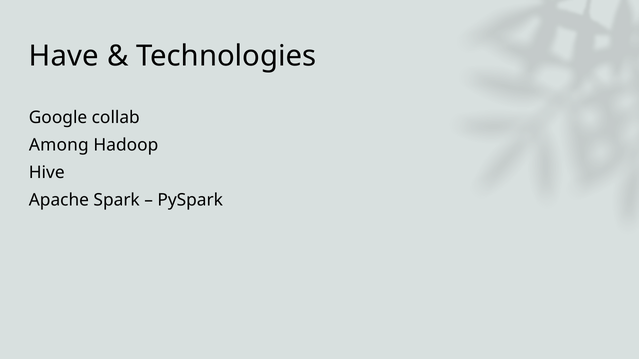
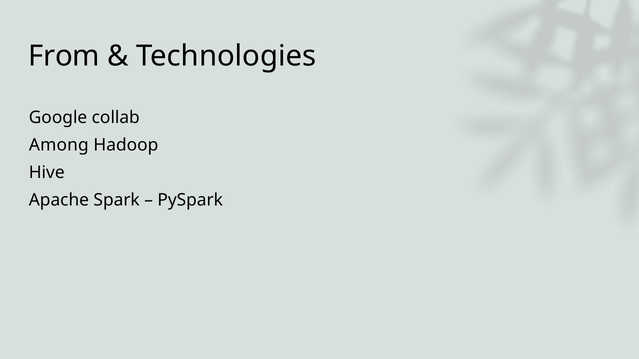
Have: Have -> From (64, 56)
